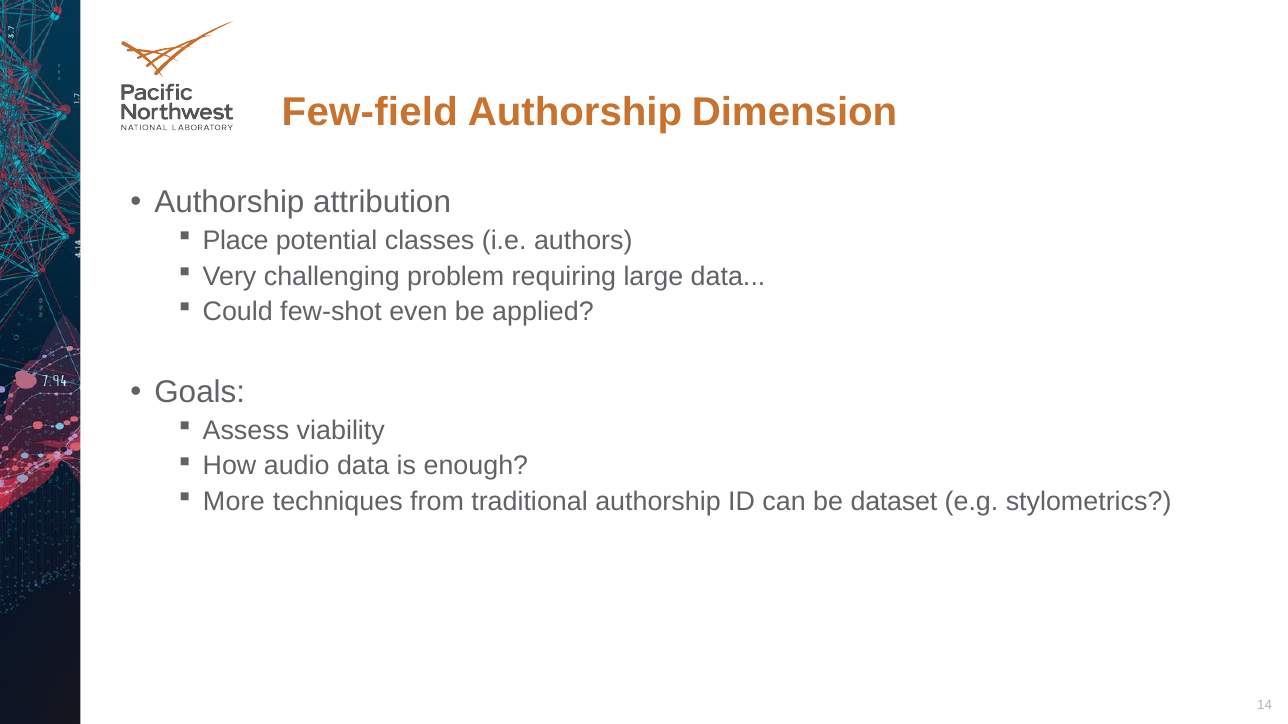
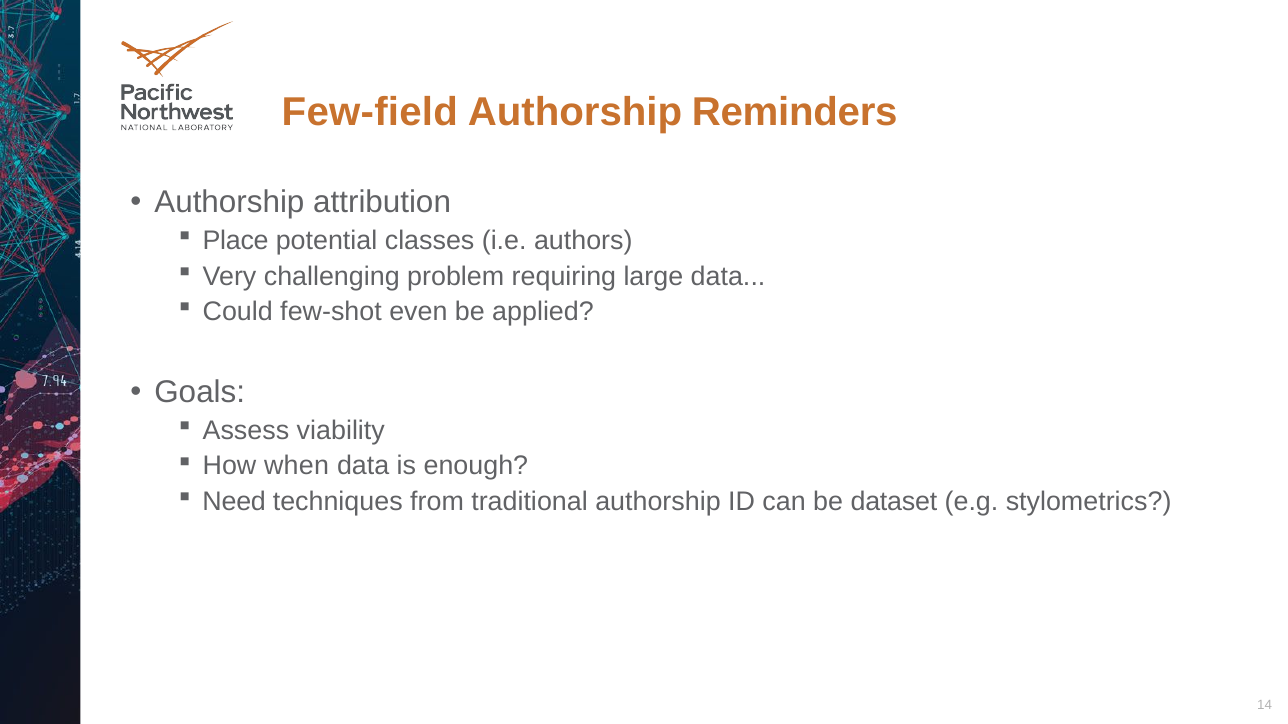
Dimension: Dimension -> Reminders (795, 112)
audio: audio -> when (297, 466)
More: More -> Need (234, 502)
